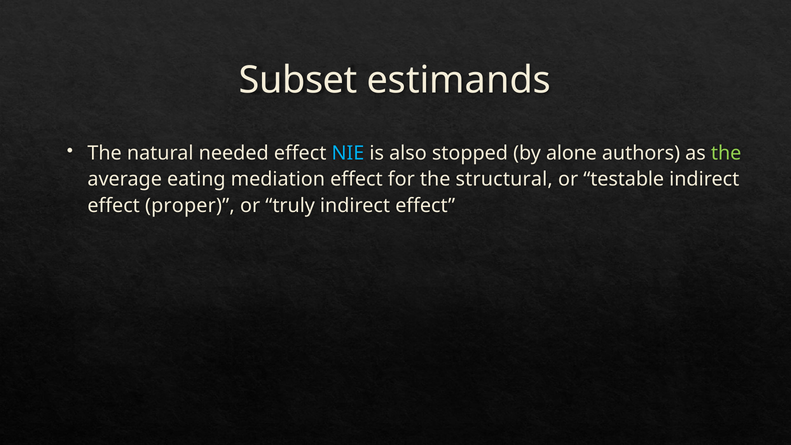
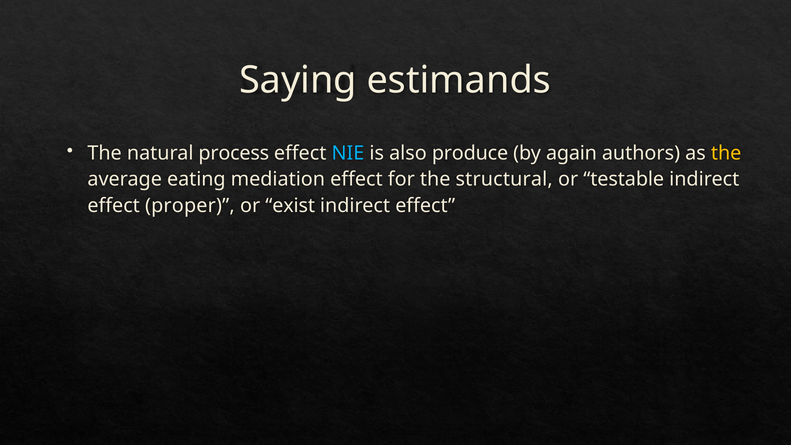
Subset: Subset -> Saying (298, 80)
needed: needed -> process (234, 153)
stopped: stopped -> produce (470, 153)
alone: alone -> again (571, 153)
the colour: light green -> yellow (726, 153)
truly: truly -> exist (290, 205)
